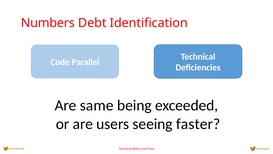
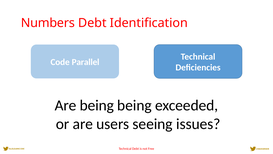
Are same: same -> being (97, 105)
faster: faster -> issues (198, 124)
